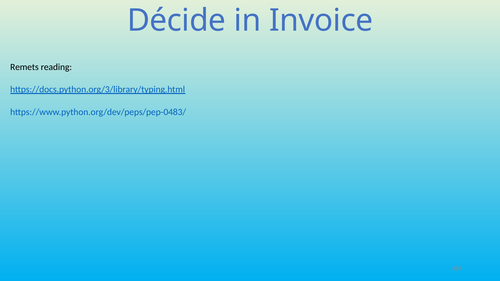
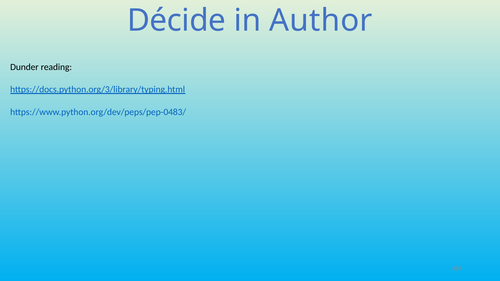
Invoice: Invoice -> Author (321, 20)
Remets: Remets -> Dunder (24, 67)
